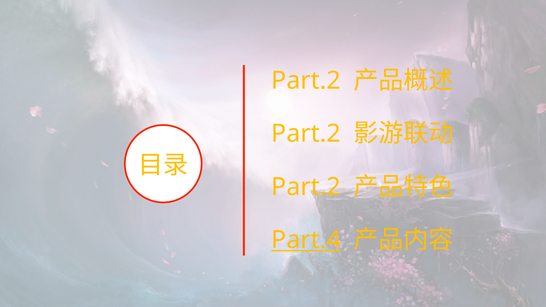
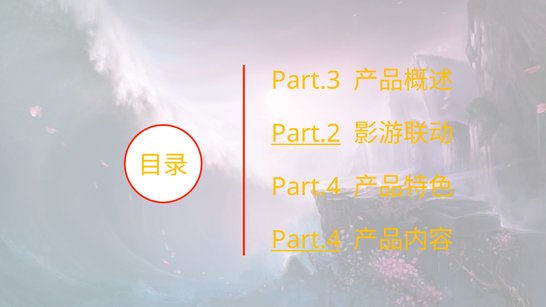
Part.2: Part.2 -> Part.3 (306, 81)
Part.2 underline: none -> present (306, 134)
Part.2: Part.2 -> Part.4 (306, 187)
